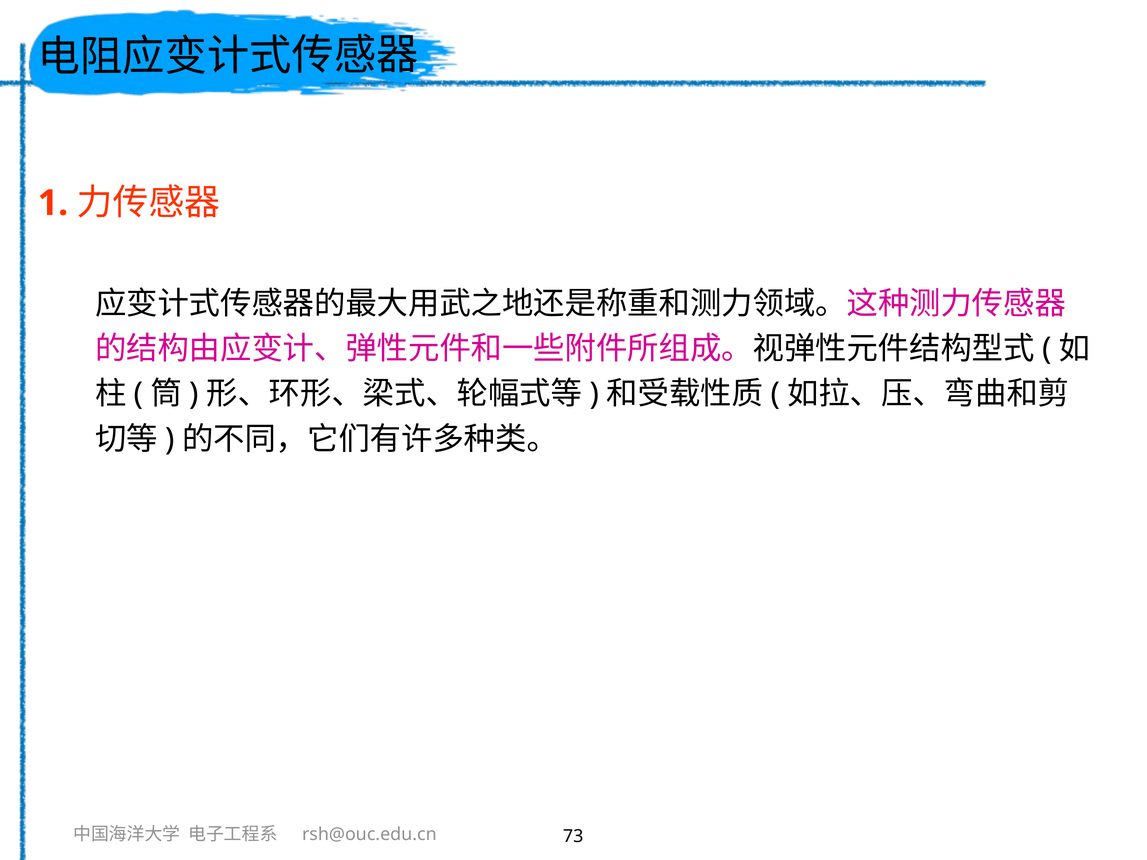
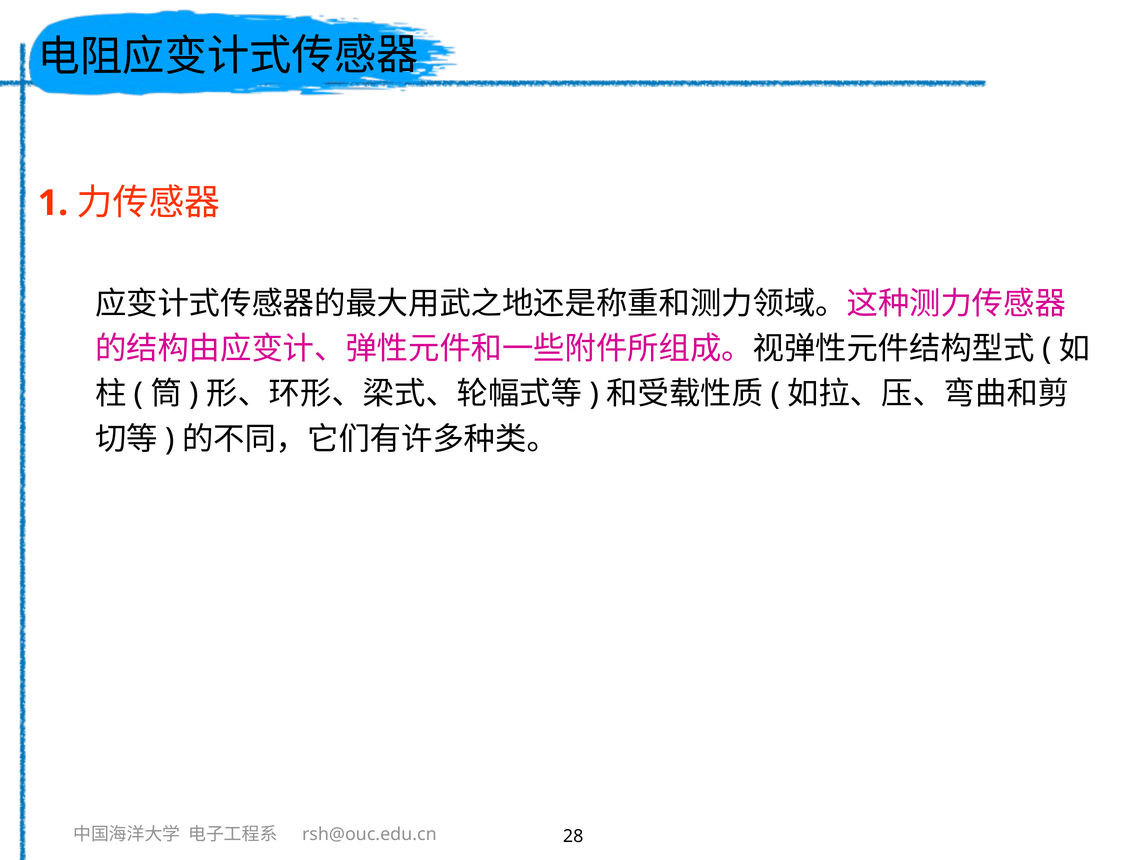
73: 73 -> 28 (573, 836)
